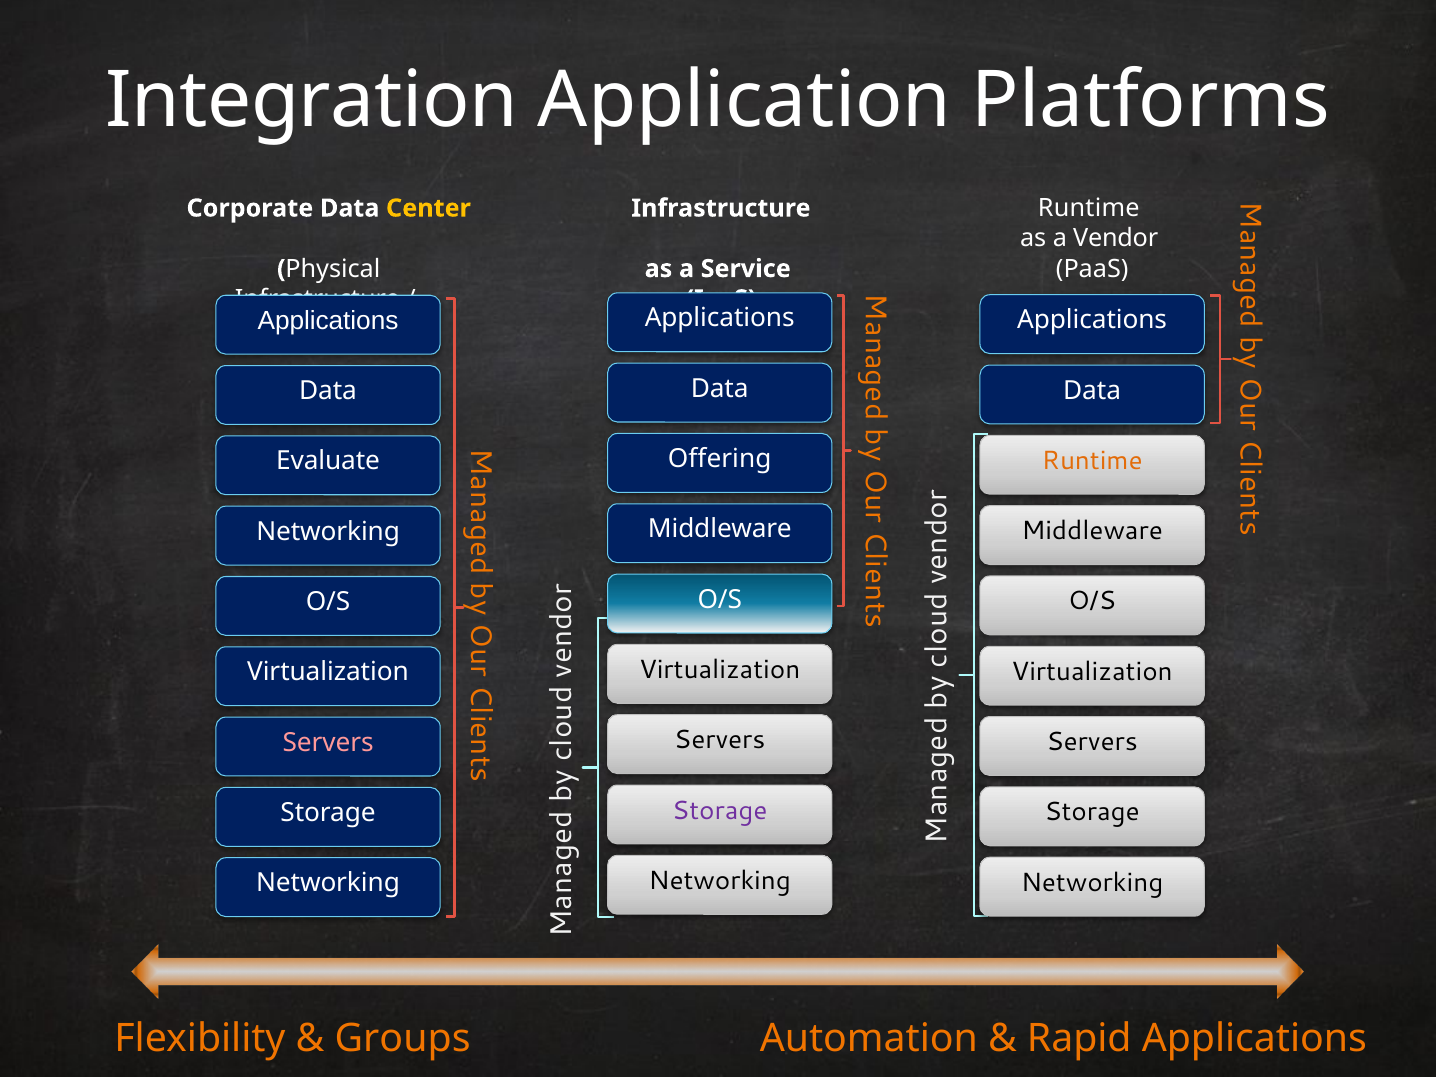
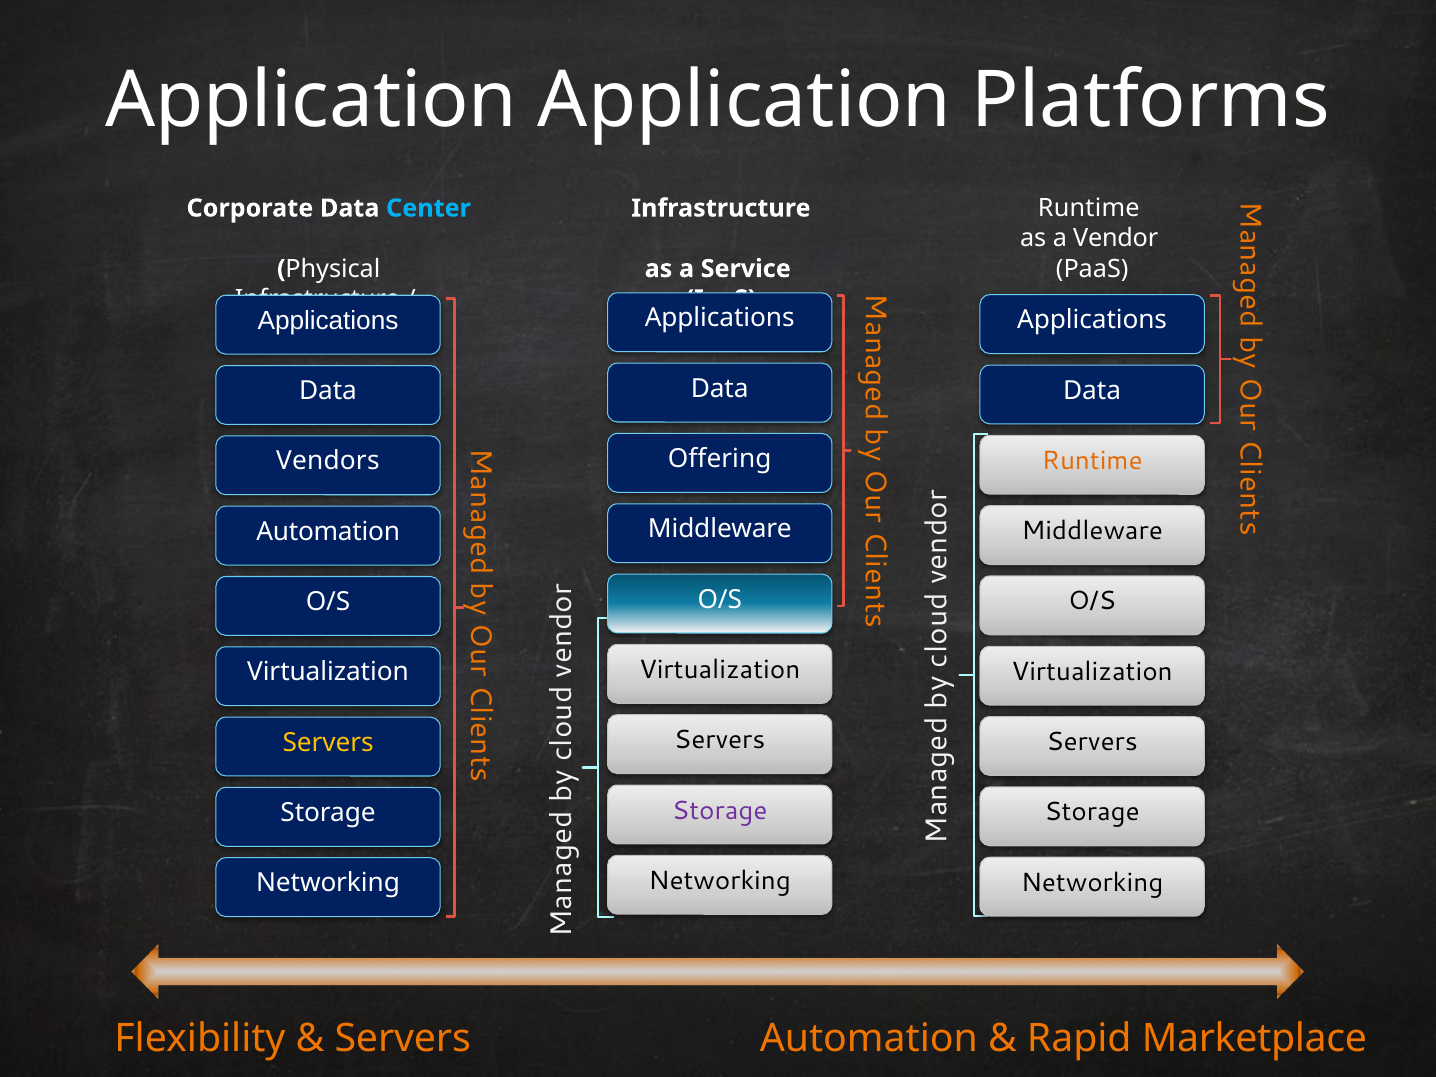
Integration: Integration -> Application (311, 101)
Center colour: yellow -> light blue (428, 208)
Evaluate: Evaluate -> Vendors (328, 461)
Networking: Networking -> Automation (328, 531)
Servers colour: pink -> yellow (328, 742)
Groups: Groups -> Servers (403, 1039)
Rapid Applications: Applications -> Marketplace (1254, 1039)
